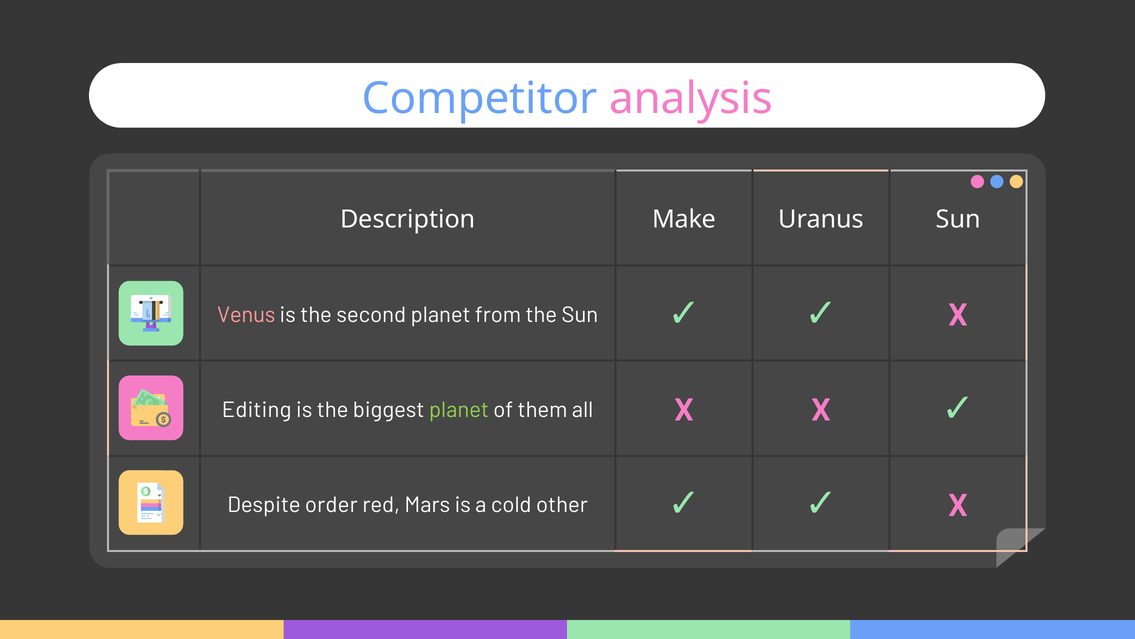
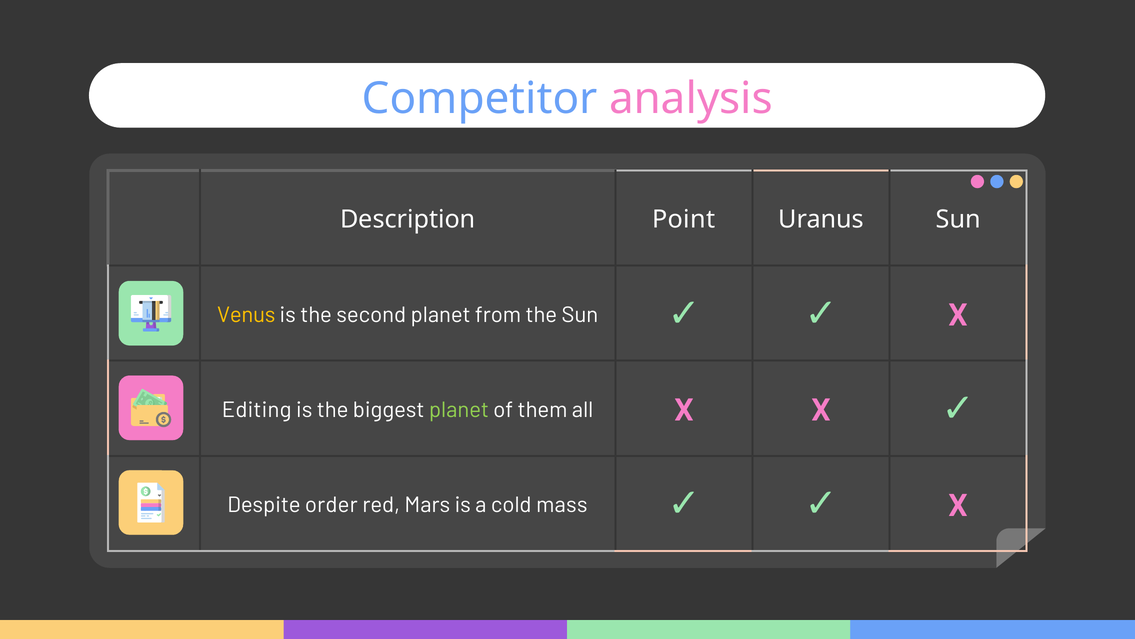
Make: Make -> Point (684, 219)
Venus colour: pink -> yellow (246, 314)
other: other -> mass (562, 505)
